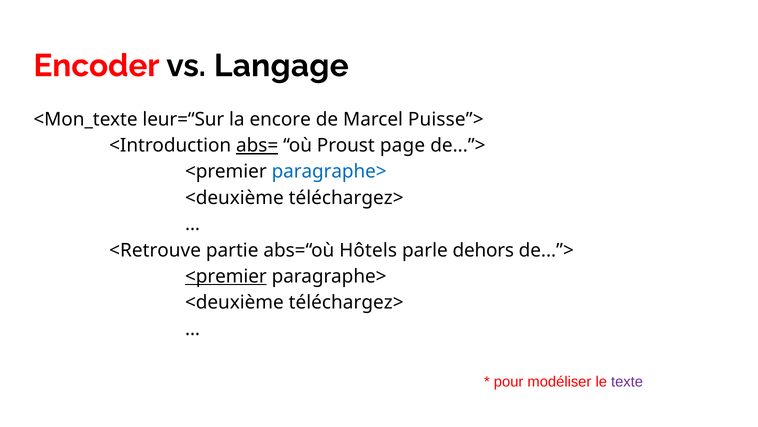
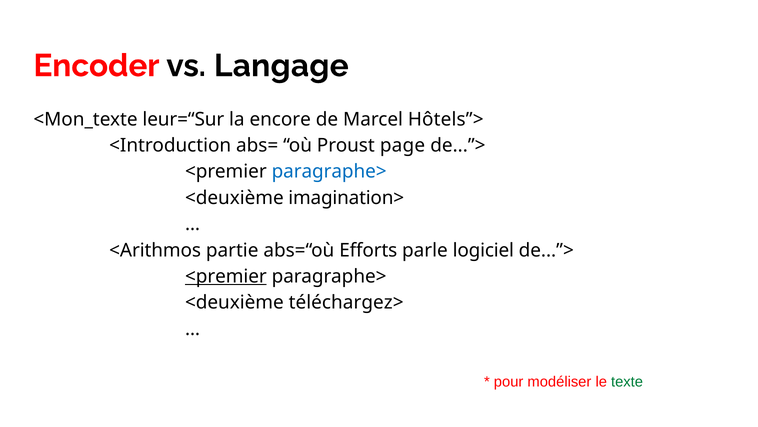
Puisse”>: Puisse”> -> Hôtels”> (446, 119)
abs= underline: present -> none (257, 145)
téléchargez>: téléchargez> -> imagination> (346, 198)
<Retrouve: <Retrouve -> <Arithmos (155, 250)
Hôtels: Hôtels -> Efforts (368, 250)
dehors: dehors -> logiciel (483, 250)
texte colour: purple -> green (627, 381)
